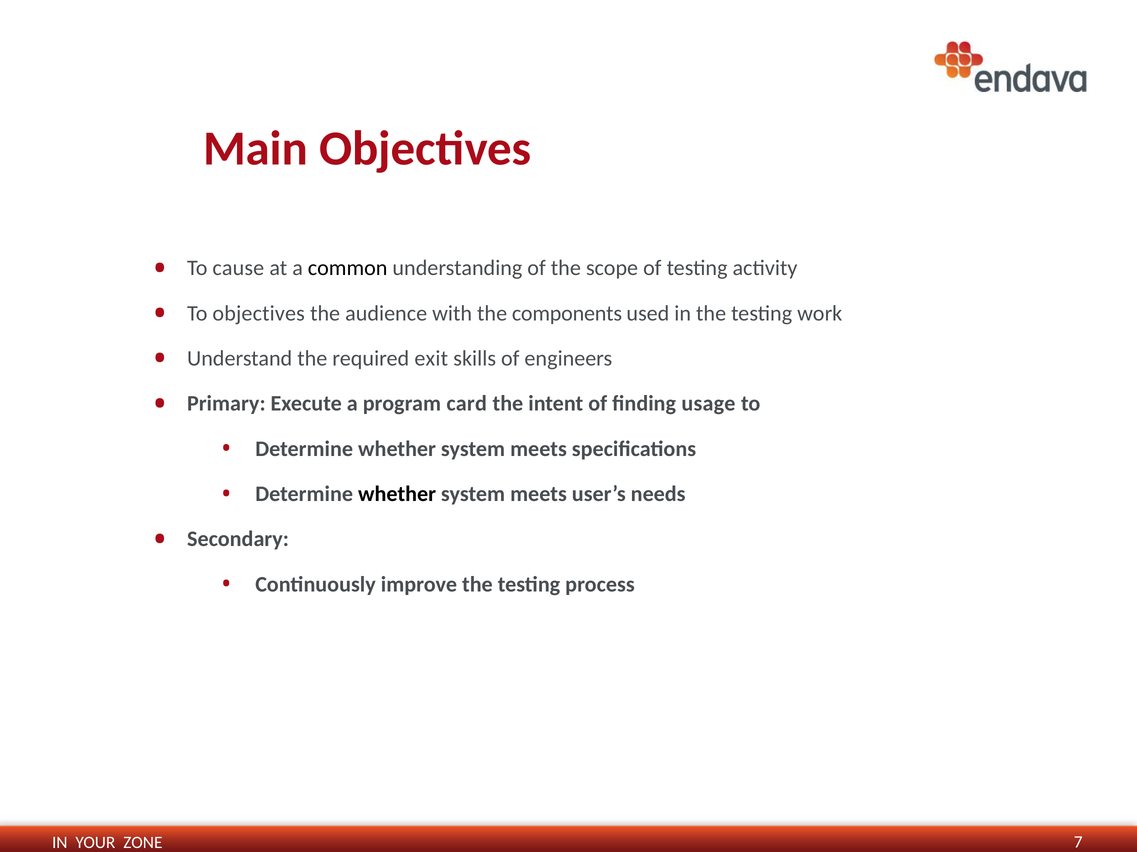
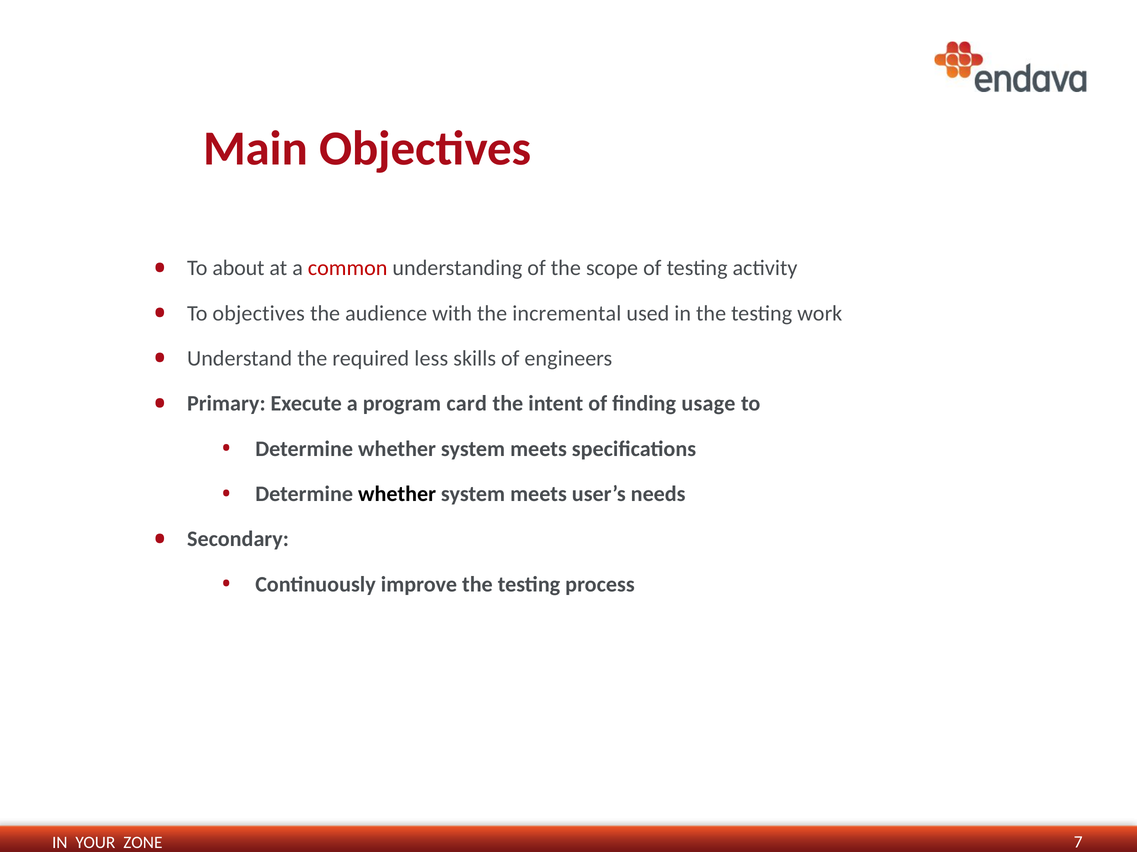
cause: cause -> about (238, 268)
common colour: black -> red (348, 268)
components: components -> incremental (567, 314)
exit: exit -> less (431, 359)
